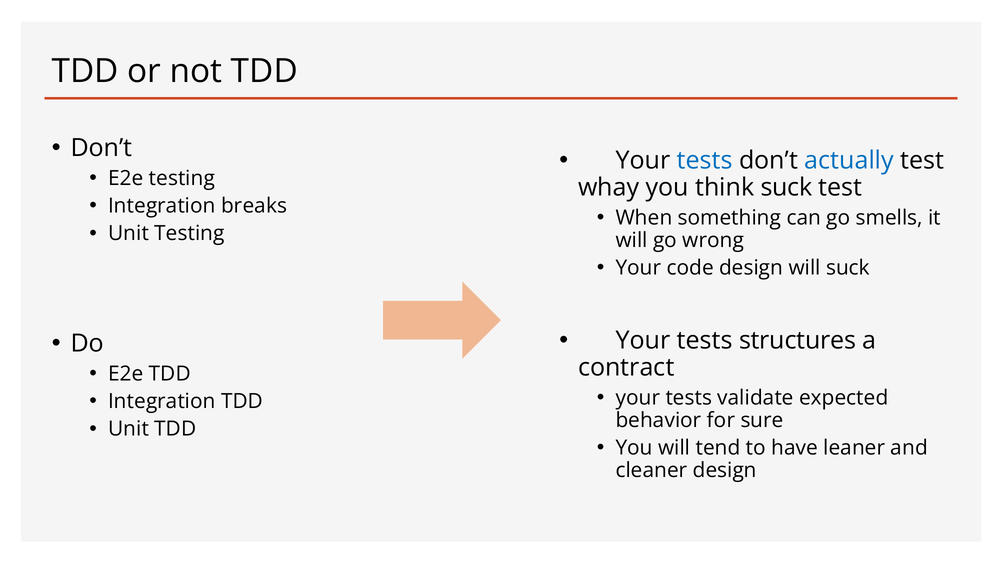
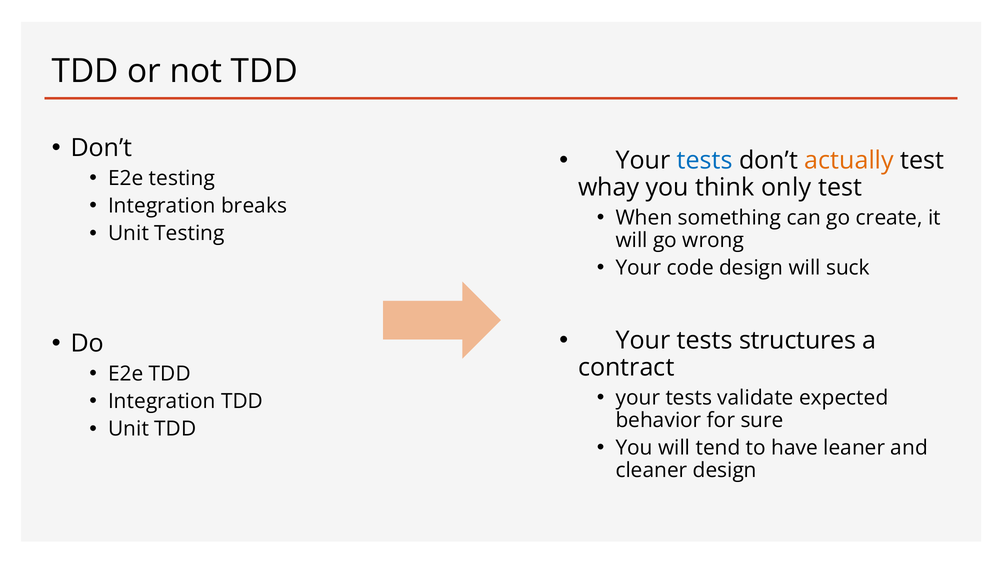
actually colour: blue -> orange (849, 161)
think suck: suck -> only (786, 188)
smells: smells -> create (889, 218)
